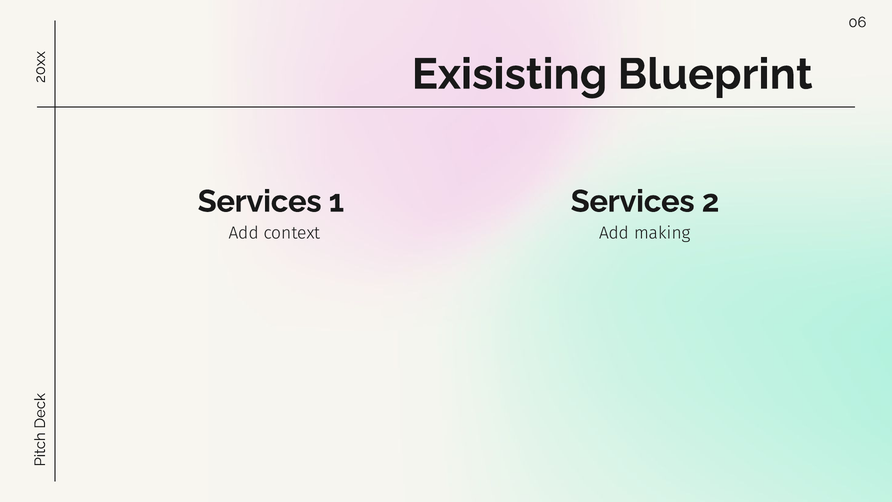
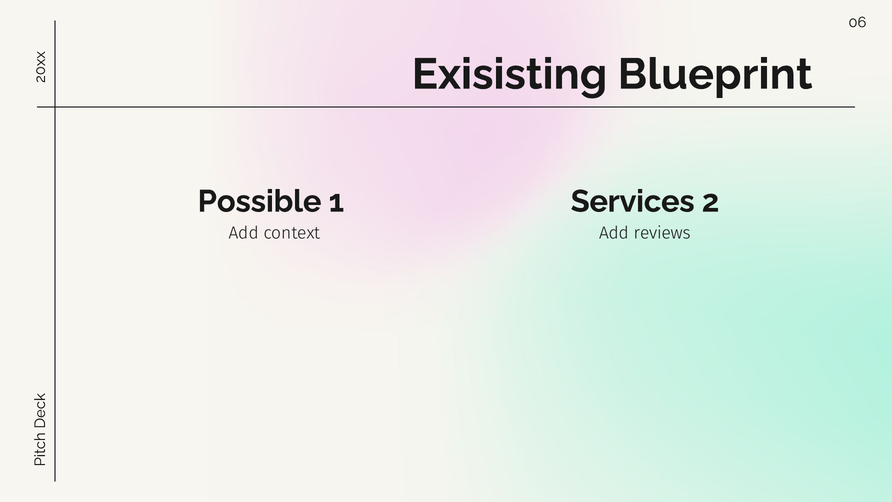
Services: Services -> Possible (260, 201)
making: making -> reviews (662, 233)
